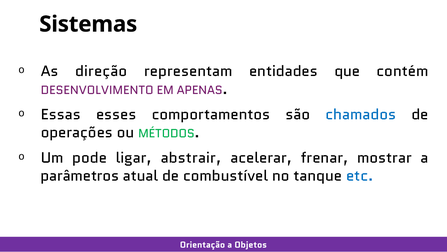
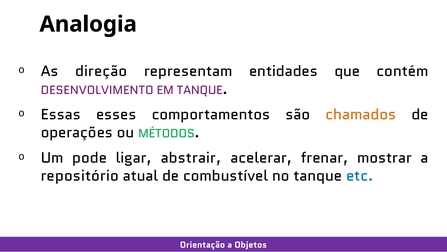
Sistemas: Sistemas -> Analogia (88, 24)
EM APENAS: APENAS -> TANQUE (200, 90)
chamados colour: blue -> orange (361, 114)
parâmetros: parâmetros -> repositório (80, 176)
